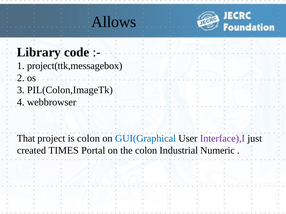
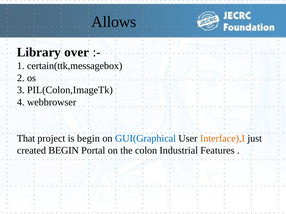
code: code -> over (77, 52)
project(ttk,messagebox: project(ttk,messagebox -> certain(ttk,messagebox (75, 66)
is colon: colon -> begin (88, 139)
Interface),I colour: purple -> orange (222, 139)
created TIMES: TIMES -> BEGIN (64, 151)
Numeric: Numeric -> Features (217, 151)
